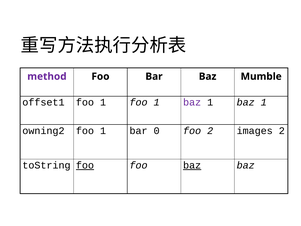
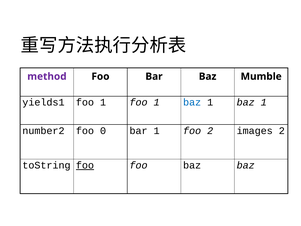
offset1: offset1 -> yields1 (43, 102)
baz colour: purple -> blue (192, 102)
owning2: owning2 -> number2 (43, 131)
1: 1 -> 0 (103, 131)
bar 0: 0 -> 1 (157, 131)
baz underline: present -> none (192, 165)
